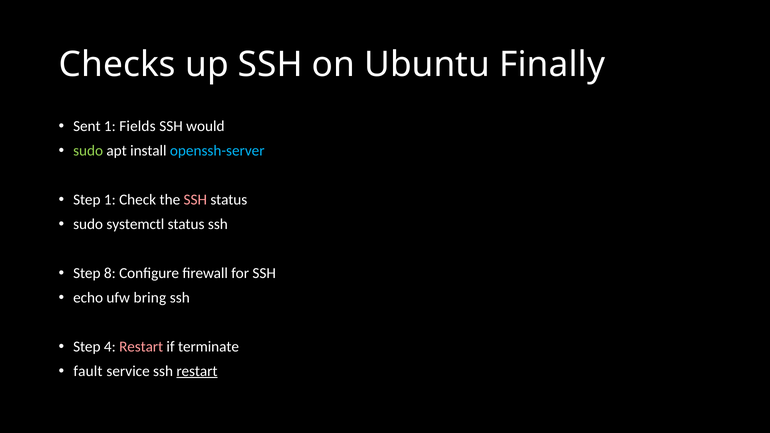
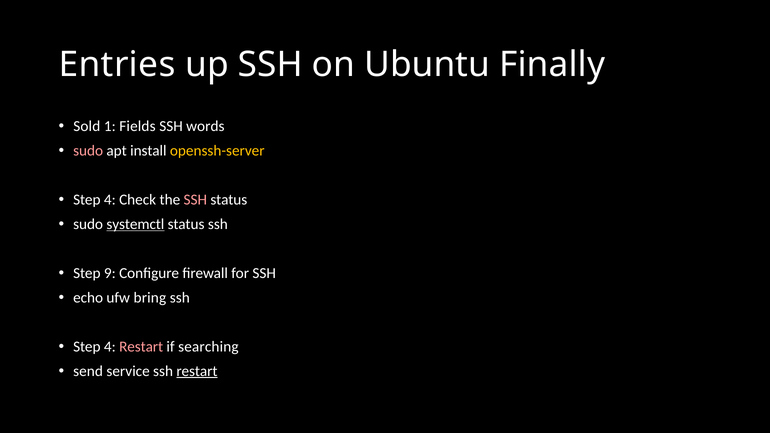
Checks: Checks -> Entries (117, 65)
Sent: Sent -> Sold (87, 126)
would: would -> words (205, 126)
sudo colour: light green -> pink (88, 151)
openssh-server colour: light blue -> yellow (217, 151)
1: 1 -> 4 (110, 200)
systemctl underline: none -> present (135, 224)
8: 8 -> 9 (110, 273)
terminate: terminate -> searching (208, 347)
fault: fault -> send (88, 371)
